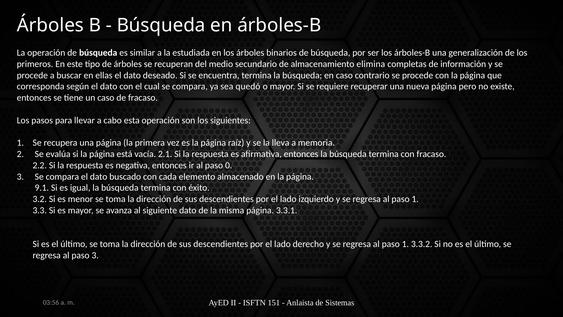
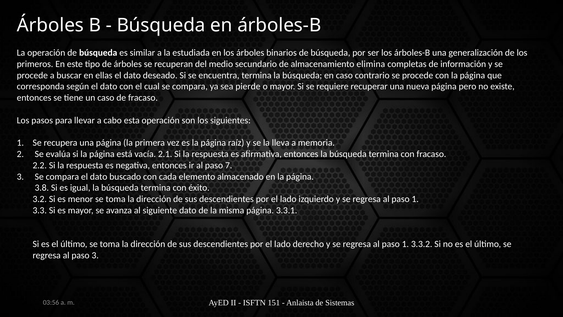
quedó: quedó -> pierde (248, 86)
0: 0 -> 7 (229, 165)
9.1: 9.1 -> 3.8 (42, 188)
